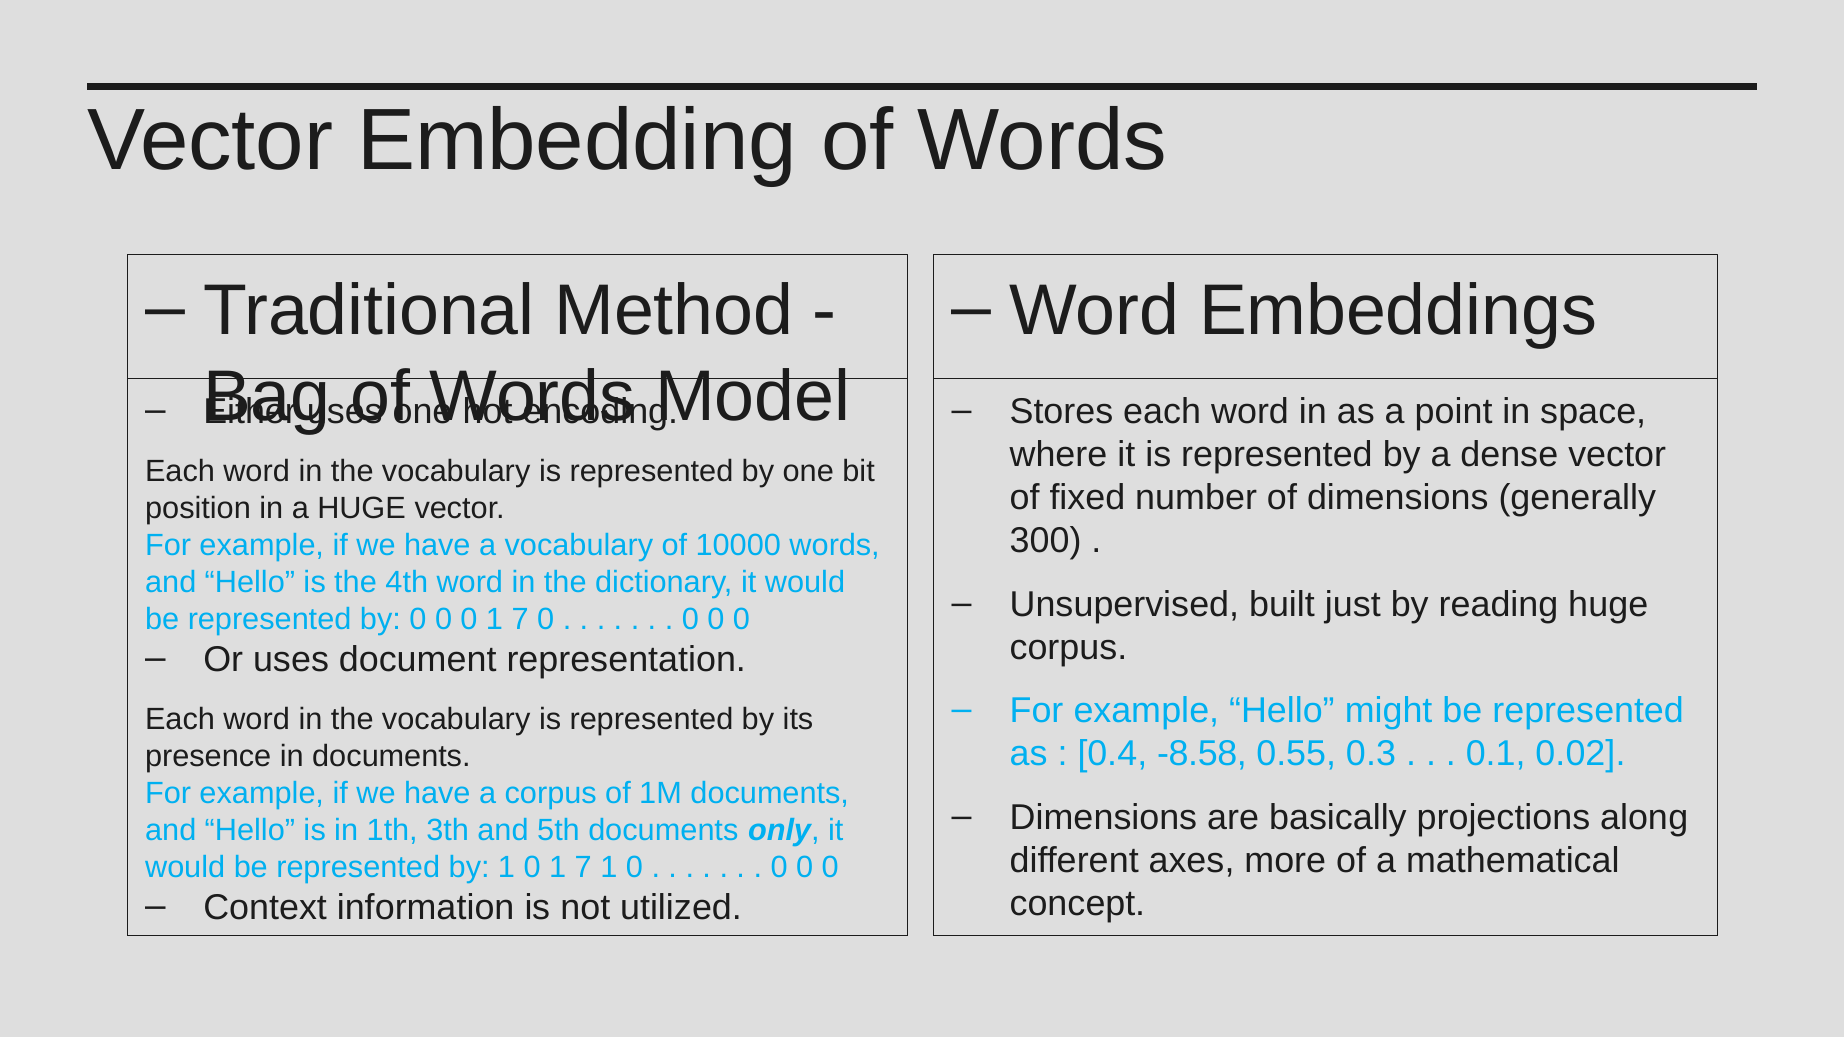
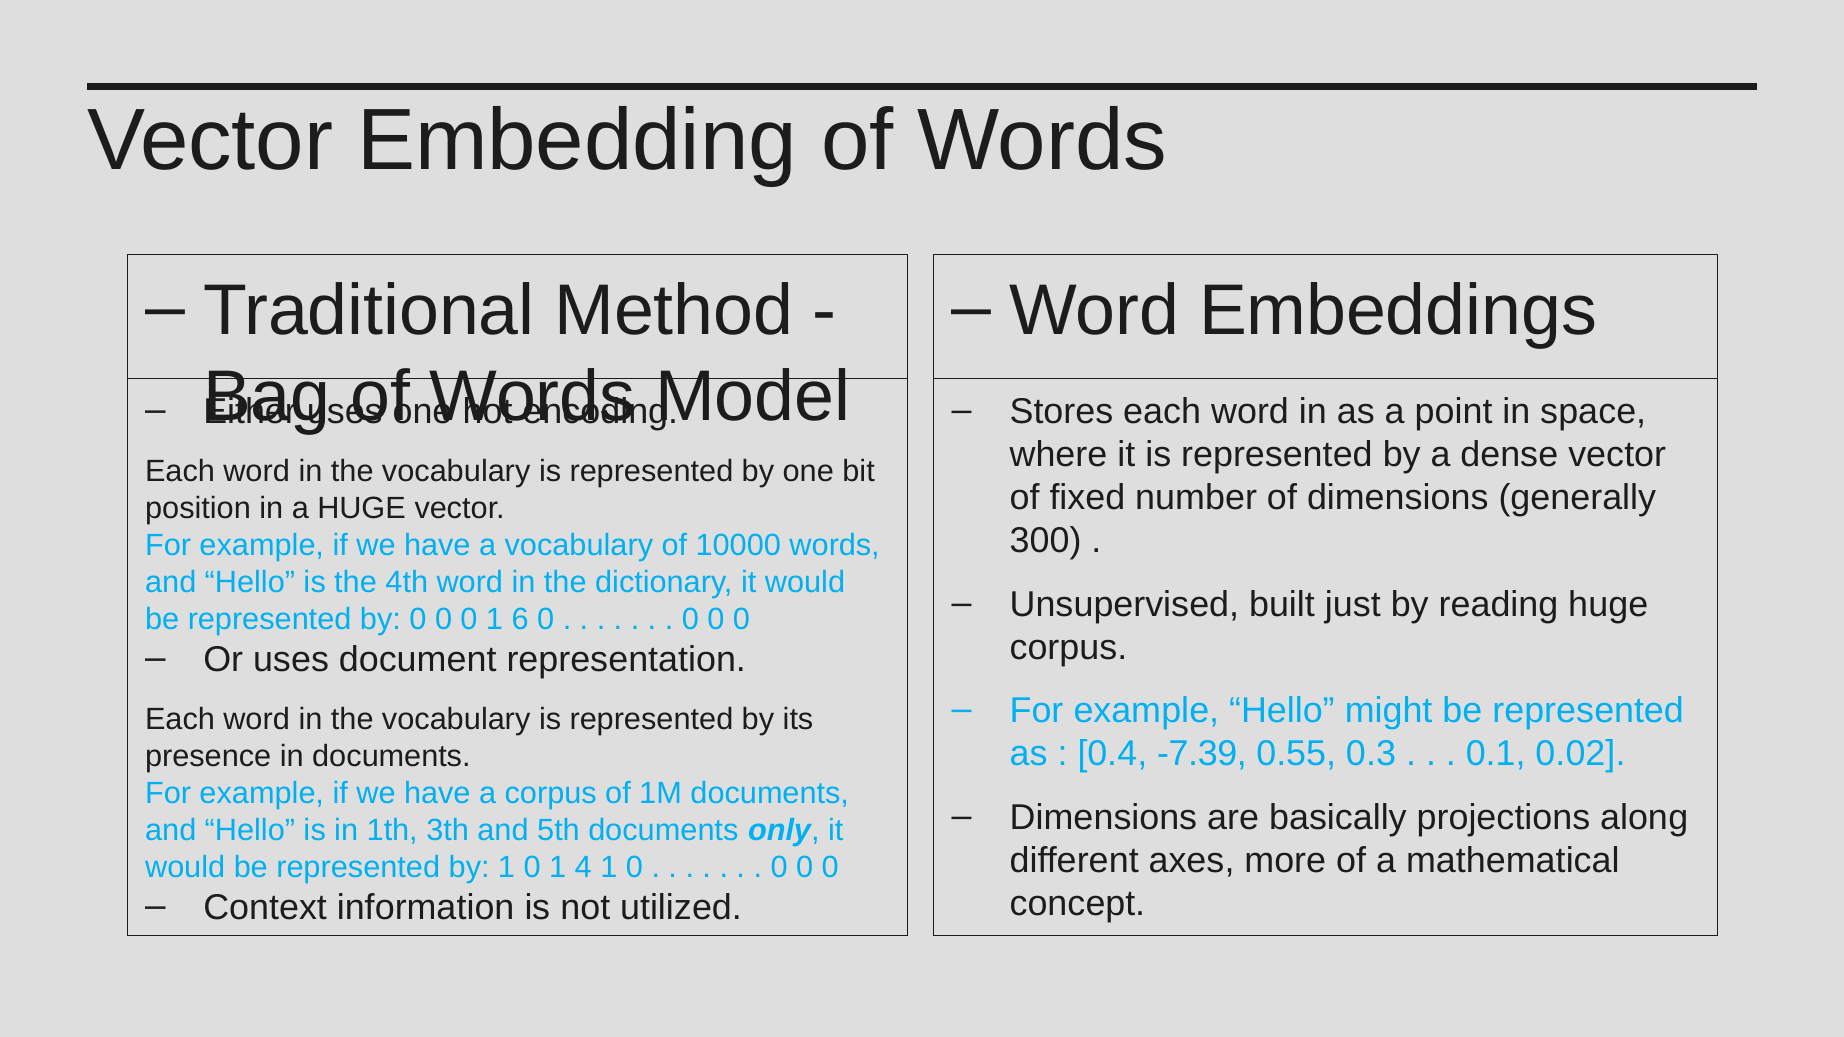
0 0 1 7: 7 -> 6 (520, 620)
-8.58: -8.58 -> -7.39 (1202, 754)
1 0 1 7: 7 -> 4 (583, 867)
